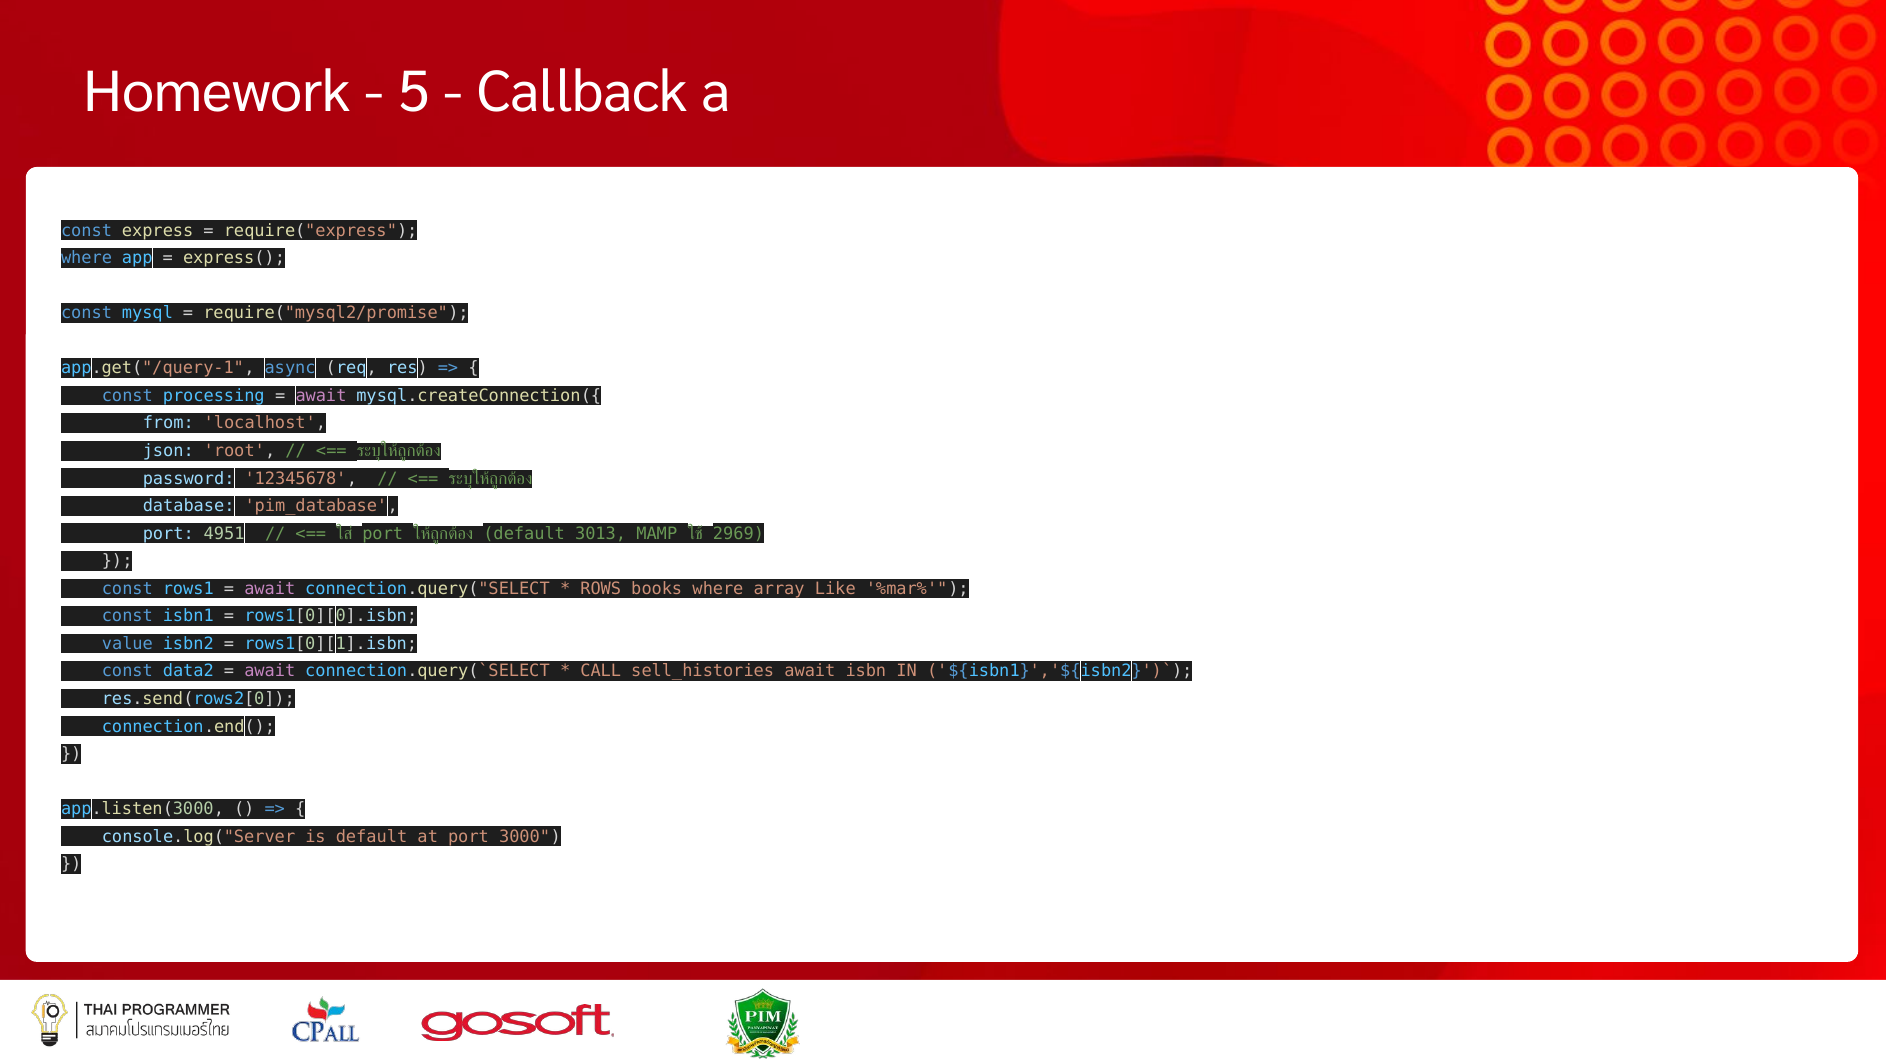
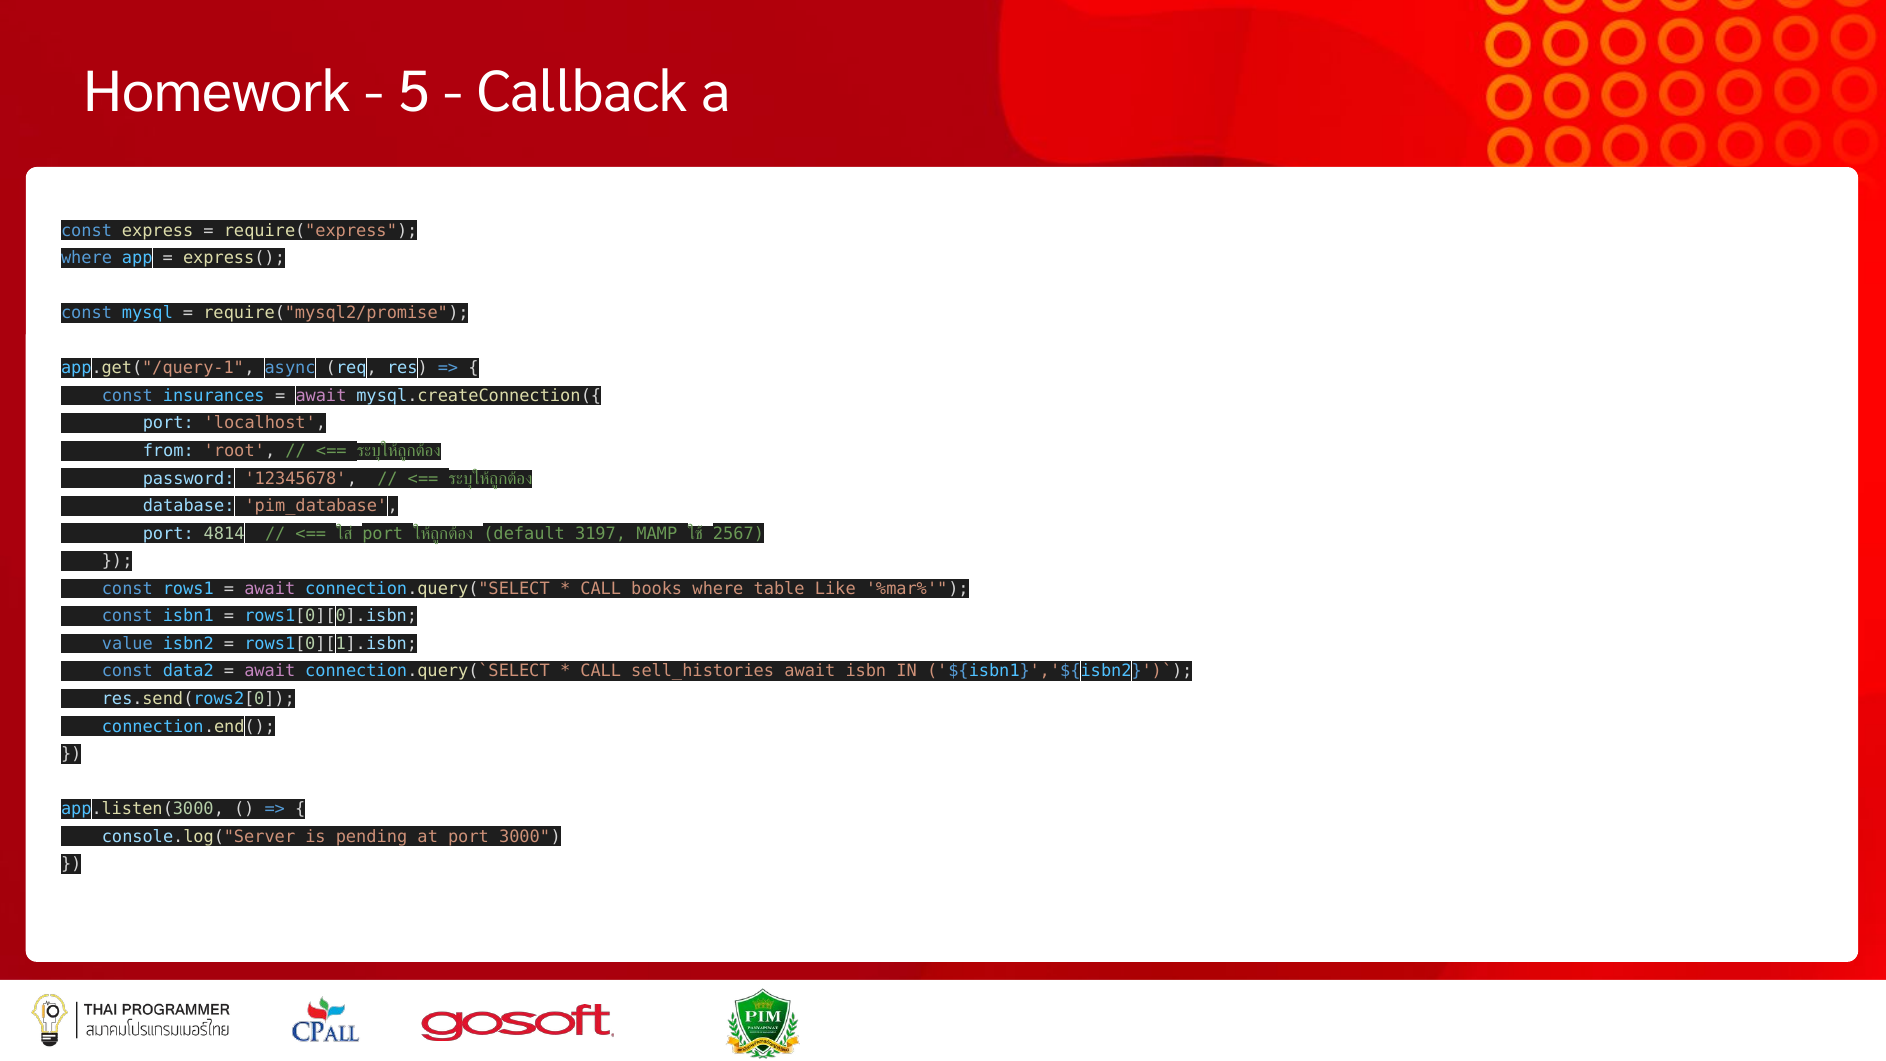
processing: processing -> insurances (214, 396)
from: from -> port (168, 423)
json: json -> from (168, 451)
4951: 4951 -> 4814 (224, 534)
3013: 3013 -> 3197 (601, 534)
2969: 2969 -> 2567 (738, 534)
ROWS: ROWS -> CALL (601, 589)
array: array -> table (779, 589)
is default: default -> pending (372, 837)
